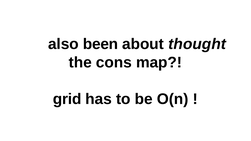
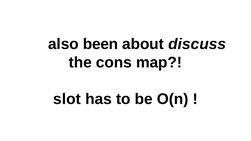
thought: thought -> discuss (197, 44)
grid: grid -> slot (67, 99)
